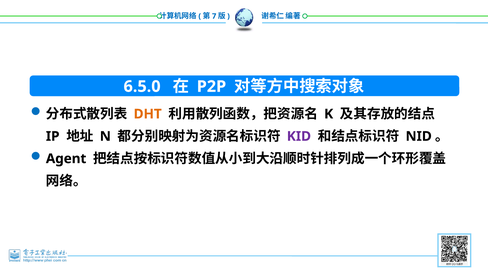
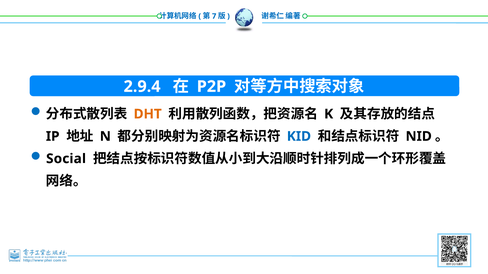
6.5.0: 6.5.0 -> 2.9.4 (142, 87)
KID colour: purple -> blue (299, 137)
Agent: Agent -> Social (66, 159)
